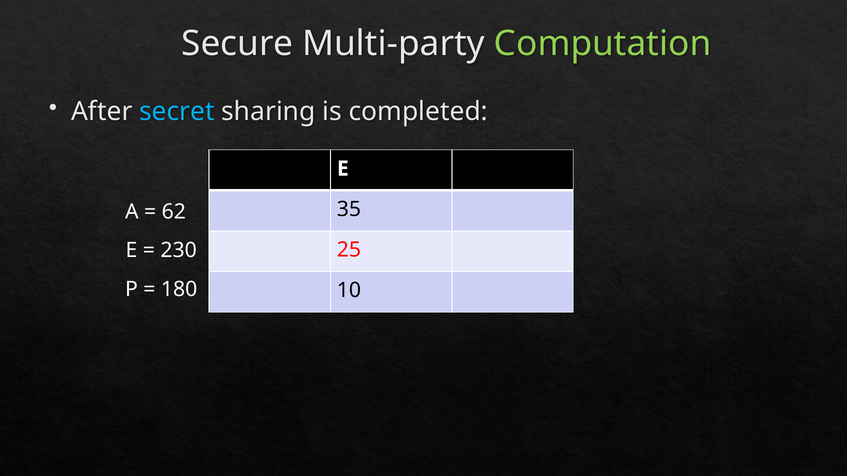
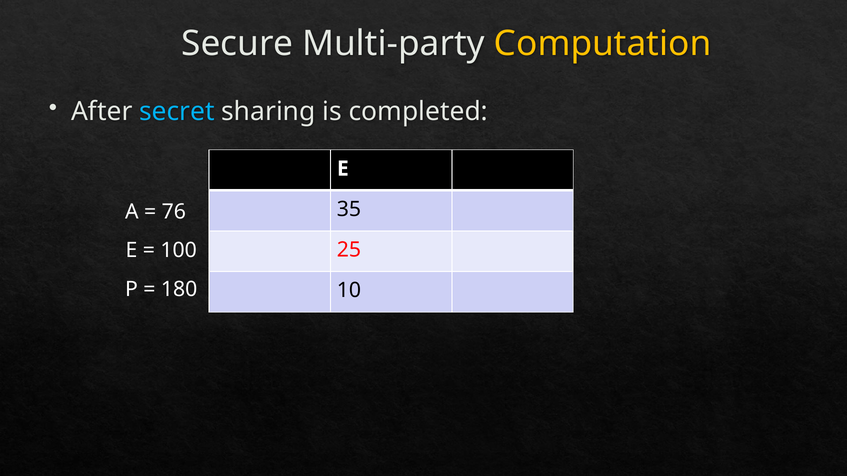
Computation colour: light green -> yellow (603, 43)
62: 62 -> 76 (174, 212)
230: 230 -> 100 (179, 251)
